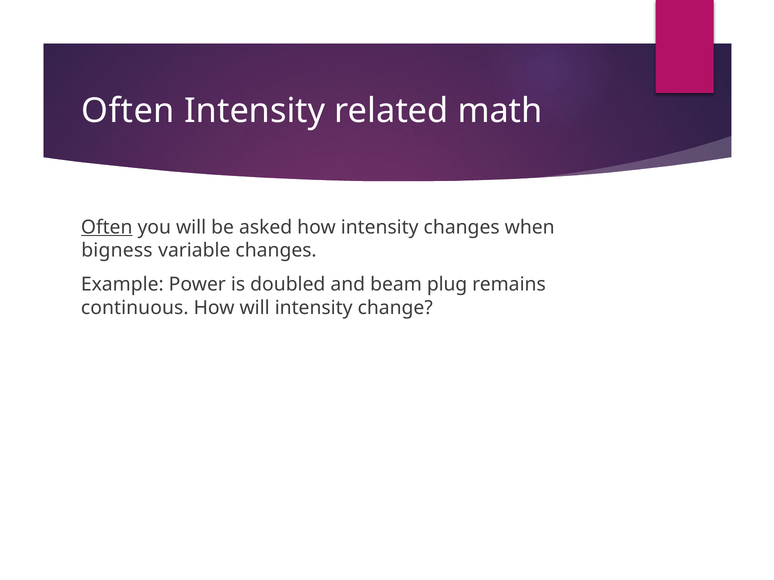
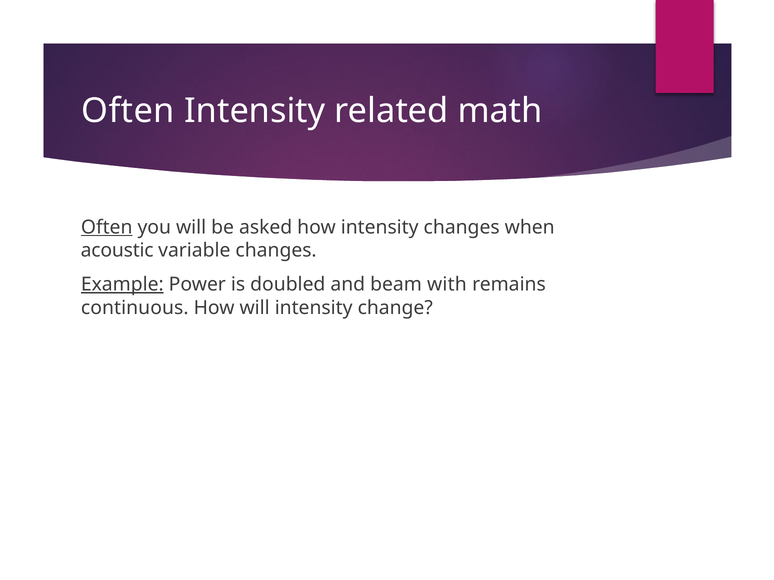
bigness: bigness -> acoustic (117, 251)
Example underline: none -> present (122, 285)
plug: plug -> with (447, 285)
